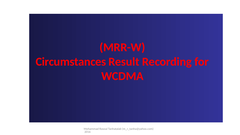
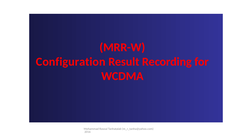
Circumstances: Circumstances -> Configuration (71, 62)
